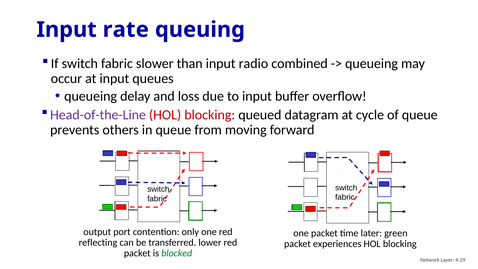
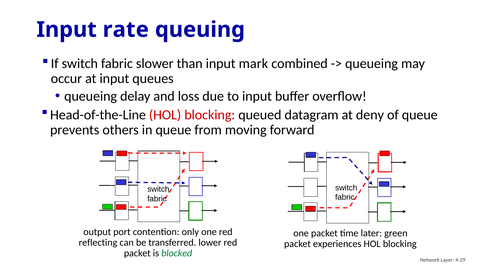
radio: radio -> mark (253, 64)
Head-of-the-Line colour: purple -> black (98, 115)
cycle: cycle -> deny (370, 115)
